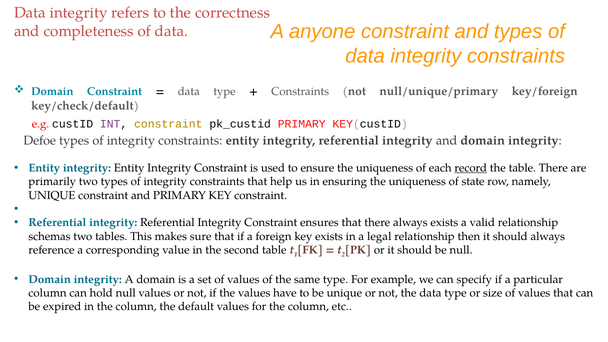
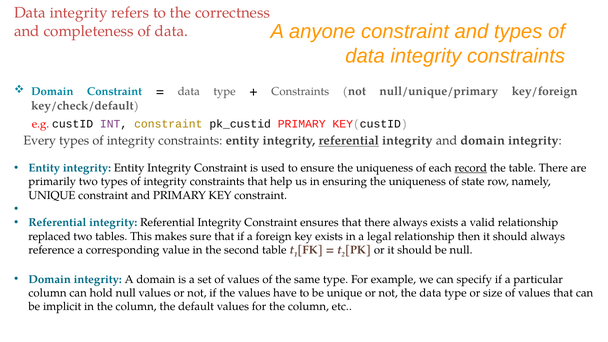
Defoe: Defoe -> Every (40, 141)
referential underline: none -> present (349, 141)
schemas: schemas -> replaced (50, 236)
expired: expired -> implicit (62, 307)
